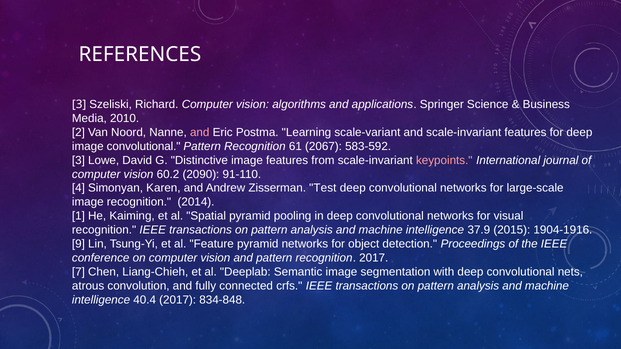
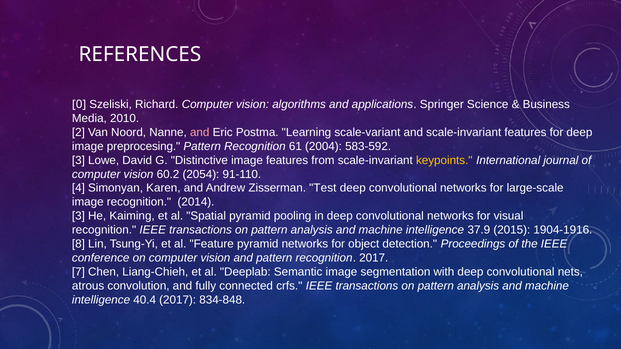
3: 3 -> 0 (79, 104)
image convolutional: convolutional -> preprocesing (144, 146)
2067: 2067 -> 2004 (324, 146)
keypoints colour: pink -> yellow (444, 160)
2090: 2090 -> 2054 (201, 174)
1: 1 -> 3 (78, 216)
9: 9 -> 8 (78, 244)
